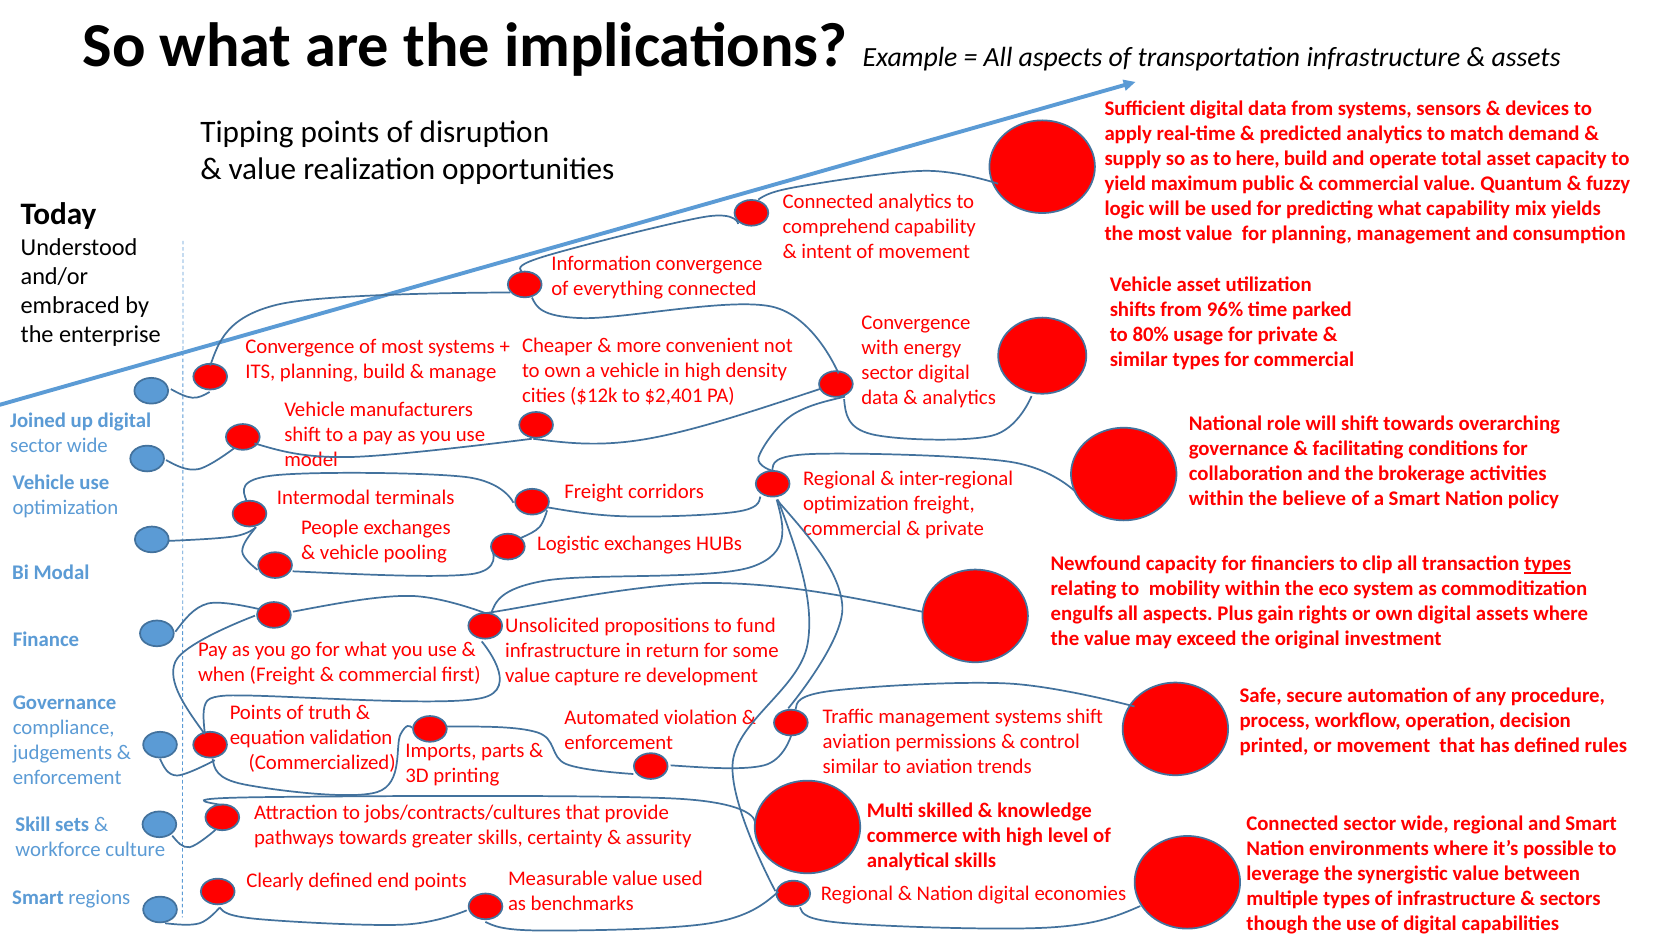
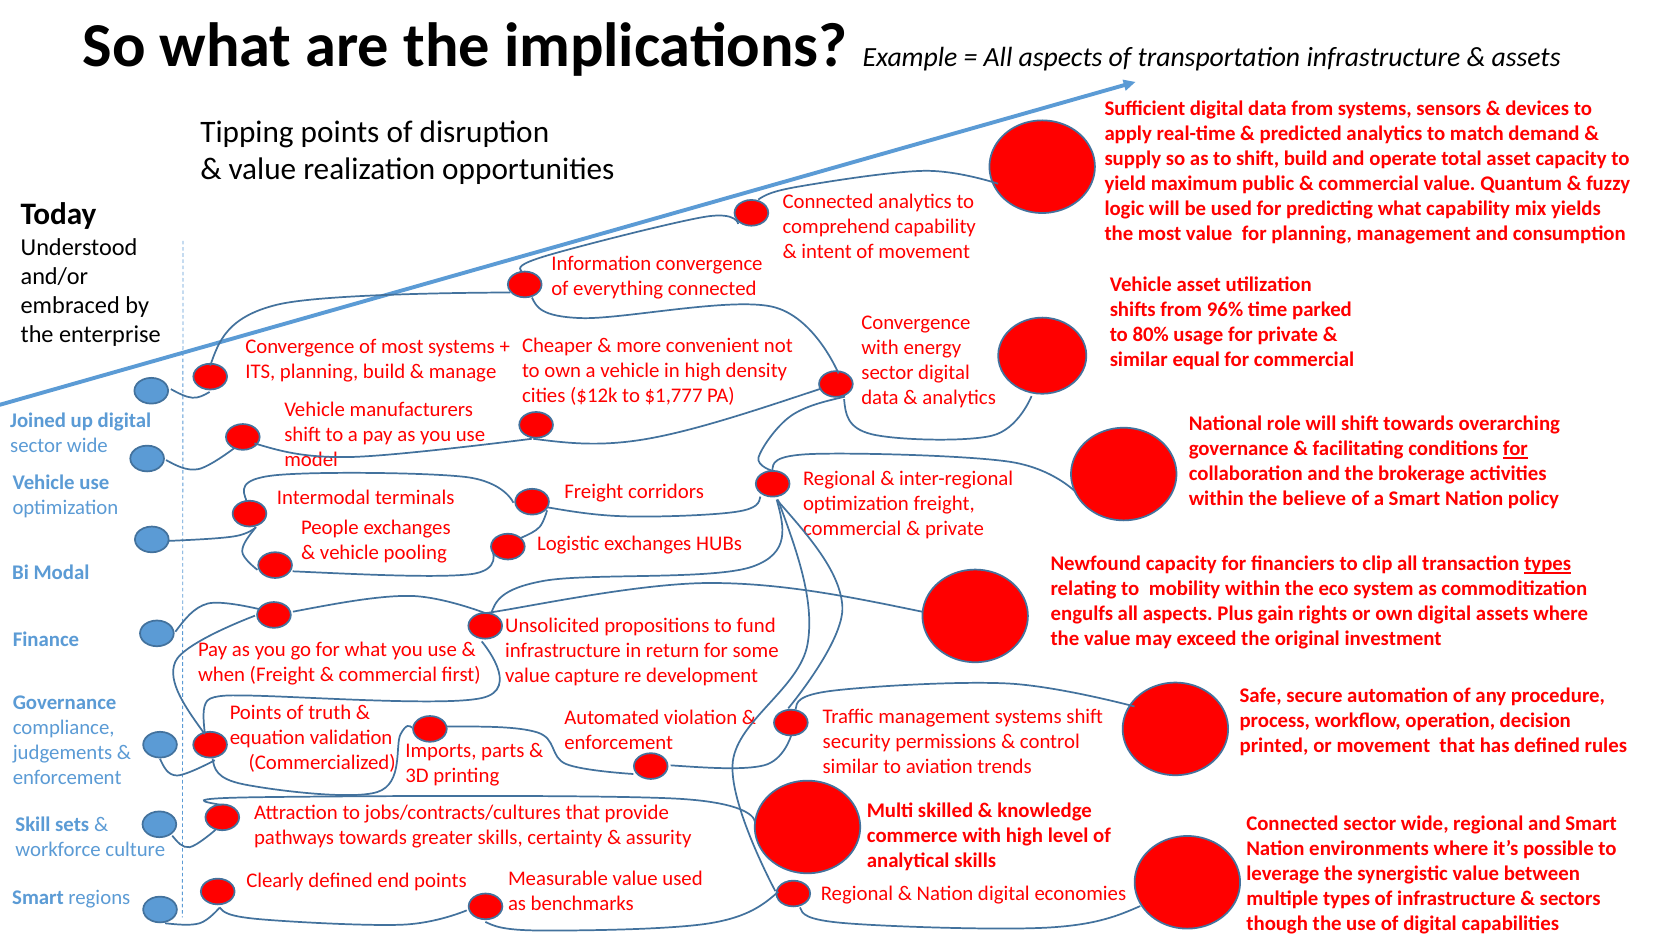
to here: here -> shift (1258, 159)
similar types: types -> equal (1196, 360)
$2,401: $2,401 -> $1,777 (674, 395)
for underline: none -> present (1515, 449)
aviation: aviation -> security (857, 742)
